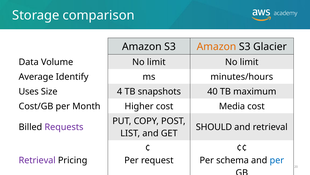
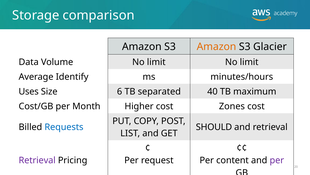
4: 4 -> 6 (120, 91)
snapshots: snapshots -> separated (159, 91)
Media: Media -> Zones (232, 106)
Requests colour: purple -> blue (64, 127)
schema: schema -> content (232, 160)
per colour: blue -> purple (277, 160)
